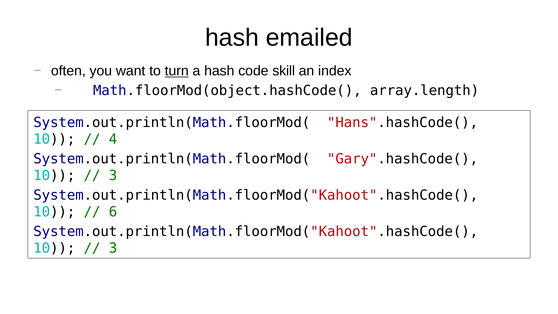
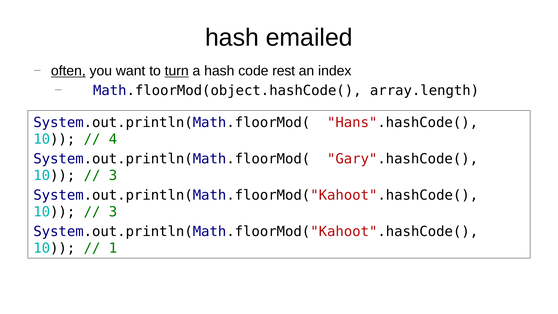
often underline: none -> present (68, 71)
skill: skill -> rest (284, 71)
6: 6 -> 3 (113, 212)
3: 3 -> 1 (113, 248)
